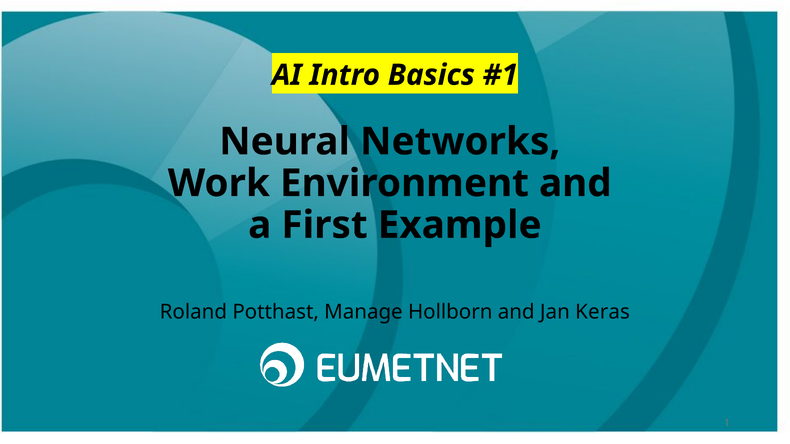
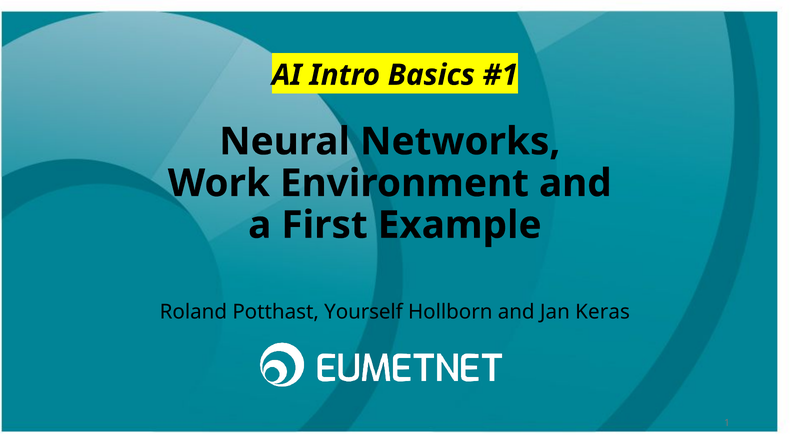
Manage: Manage -> Yourself (364, 312)
